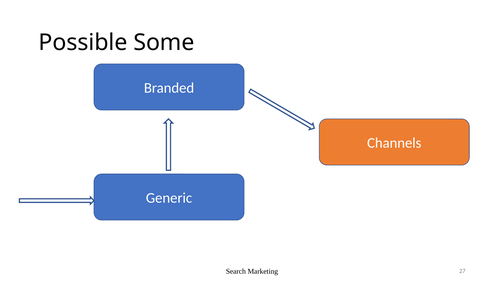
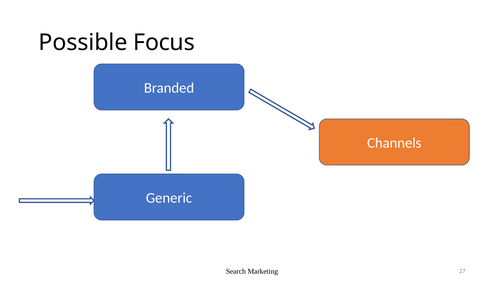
Some: Some -> Focus (164, 42)
